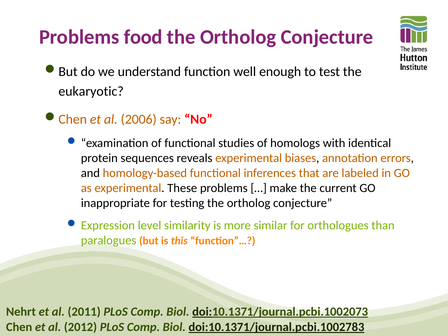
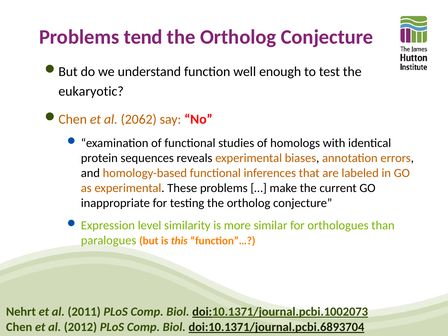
food: food -> tend (143, 37)
2006: 2006 -> 2062 (139, 119)
doi:10.1371/journal.pcbi.1002783: doi:10.1371/journal.pcbi.1002783 -> doi:10.1371/journal.pcbi.6893704 (276, 327)
